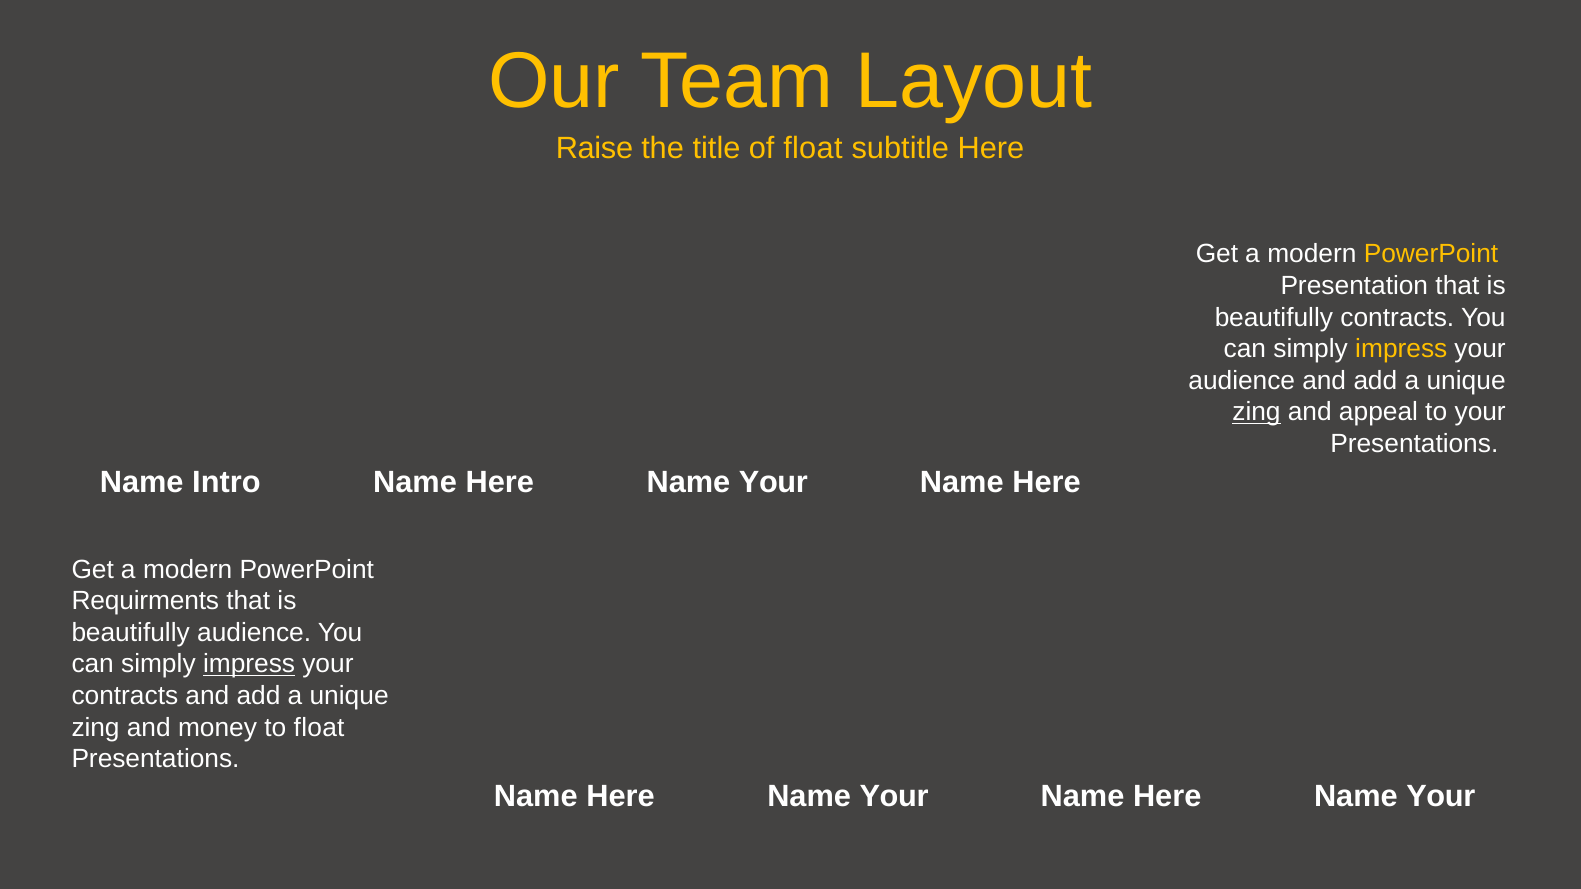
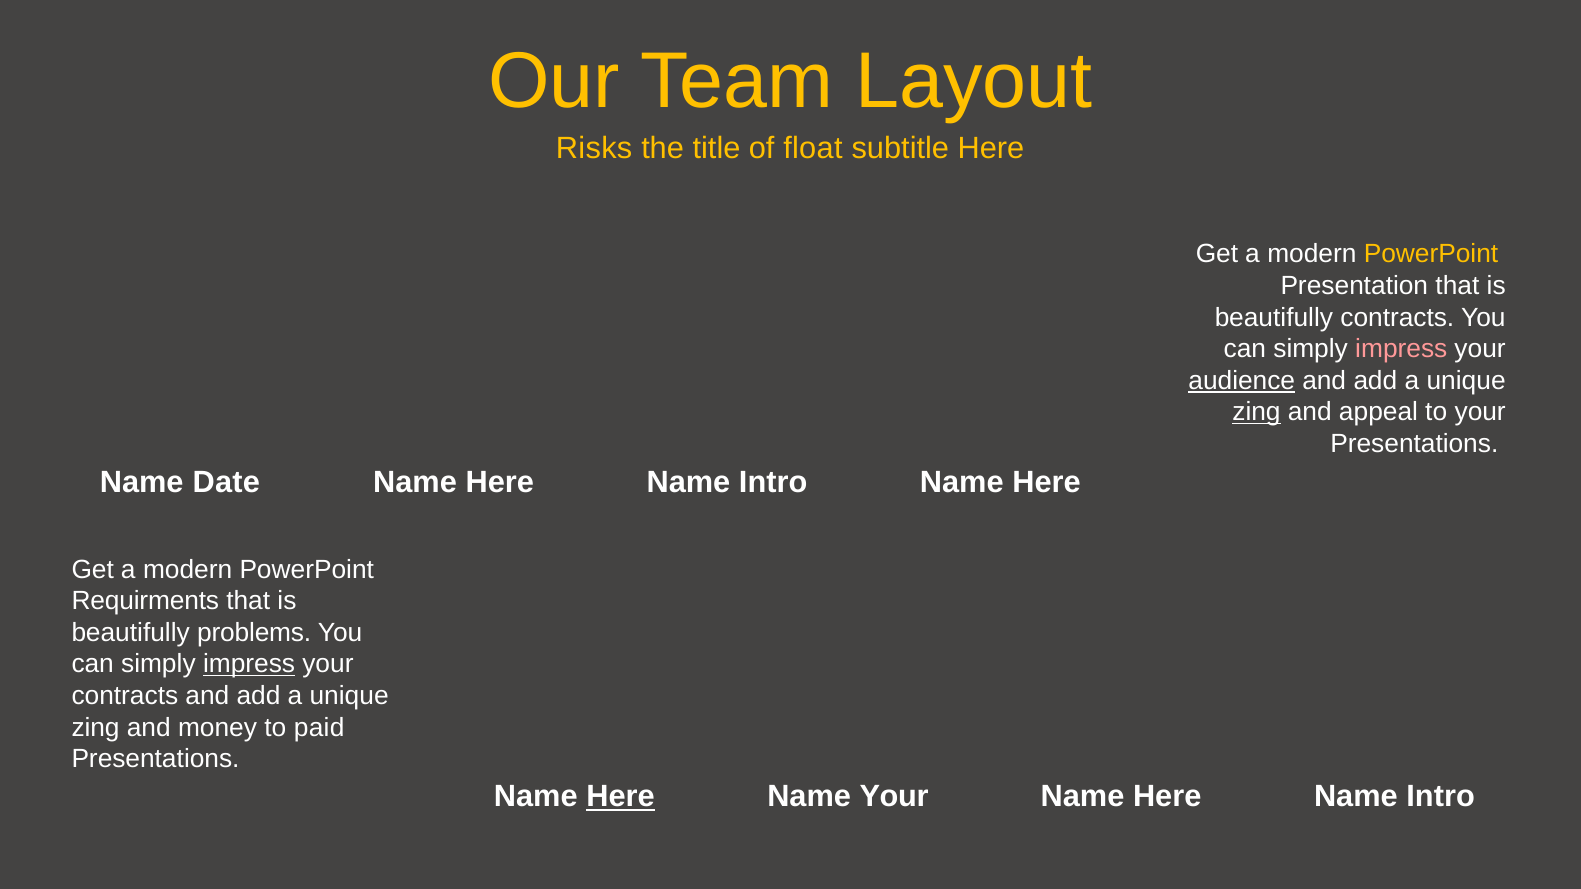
Raise: Raise -> Risks (594, 148)
impress colour: yellow -> pink (1401, 349)
audience underline: none -> present (1242, 381)
Intro: Intro -> Date (226, 483)
Your: Your -> Intro (773, 483)
beautifully audience: audience -> problems (254, 633)
to float: float -> paid (319, 728)
Here underline: none -> present (621, 797)
Your: Your -> Intro (1441, 797)
